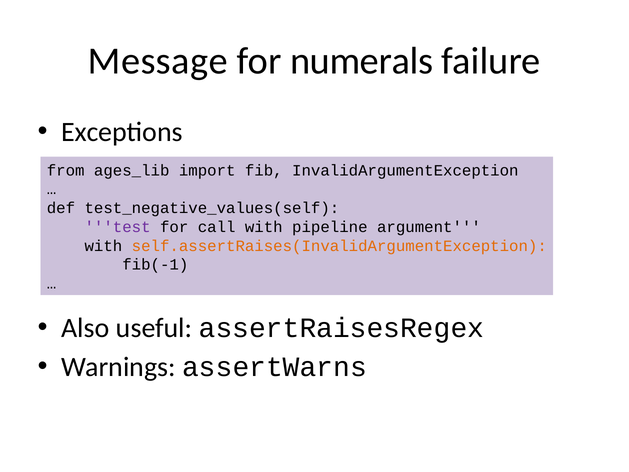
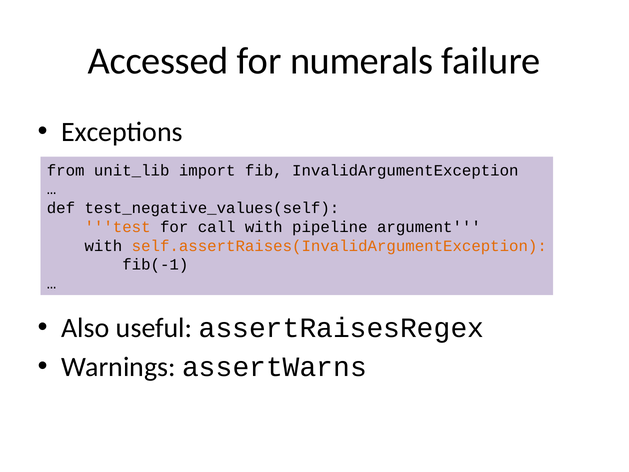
Message: Message -> Accessed (158, 61)
ages_lib: ages_lib -> unit_lib (132, 170)
test colour: purple -> orange (118, 227)
